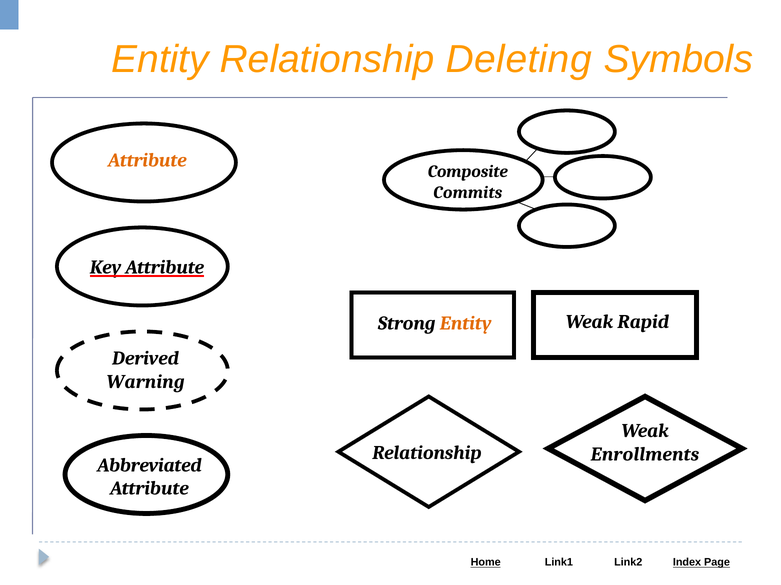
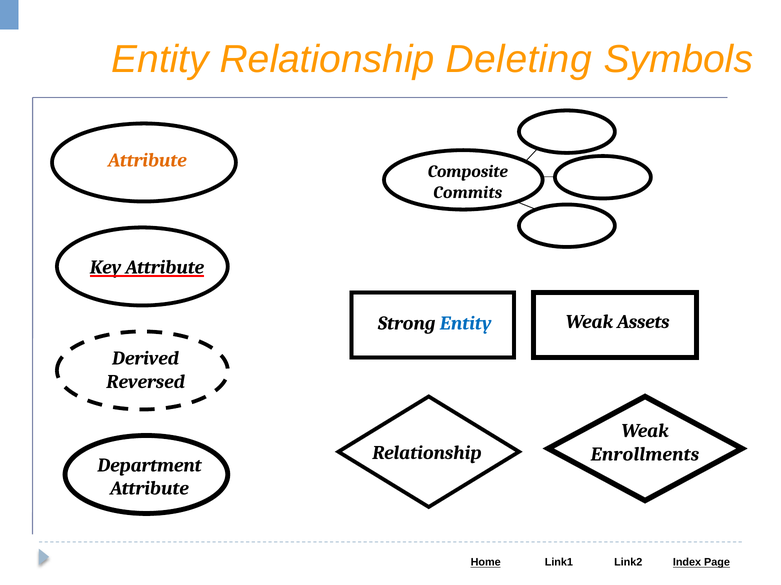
Rapid: Rapid -> Assets (643, 322)
Entity colour: orange -> blue (466, 324)
Warning: Warning -> Reversed (146, 382)
Abbreviated: Abbreviated -> Department (149, 466)
